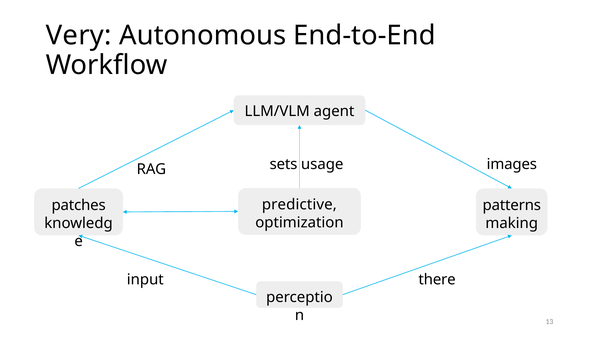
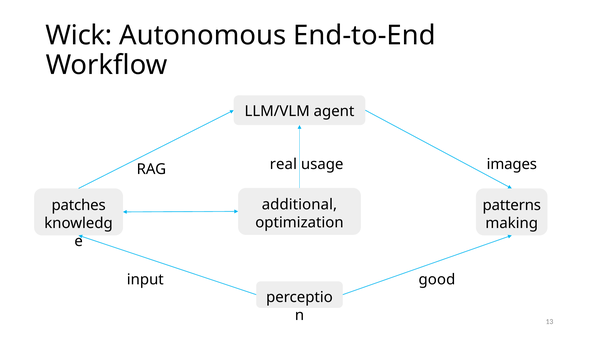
Very: Very -> Wick (79, 35)
sets: sets -> real (283, 164)
predictive: predictive -> additional (299, 205)
there: there -> good (437, 279)
